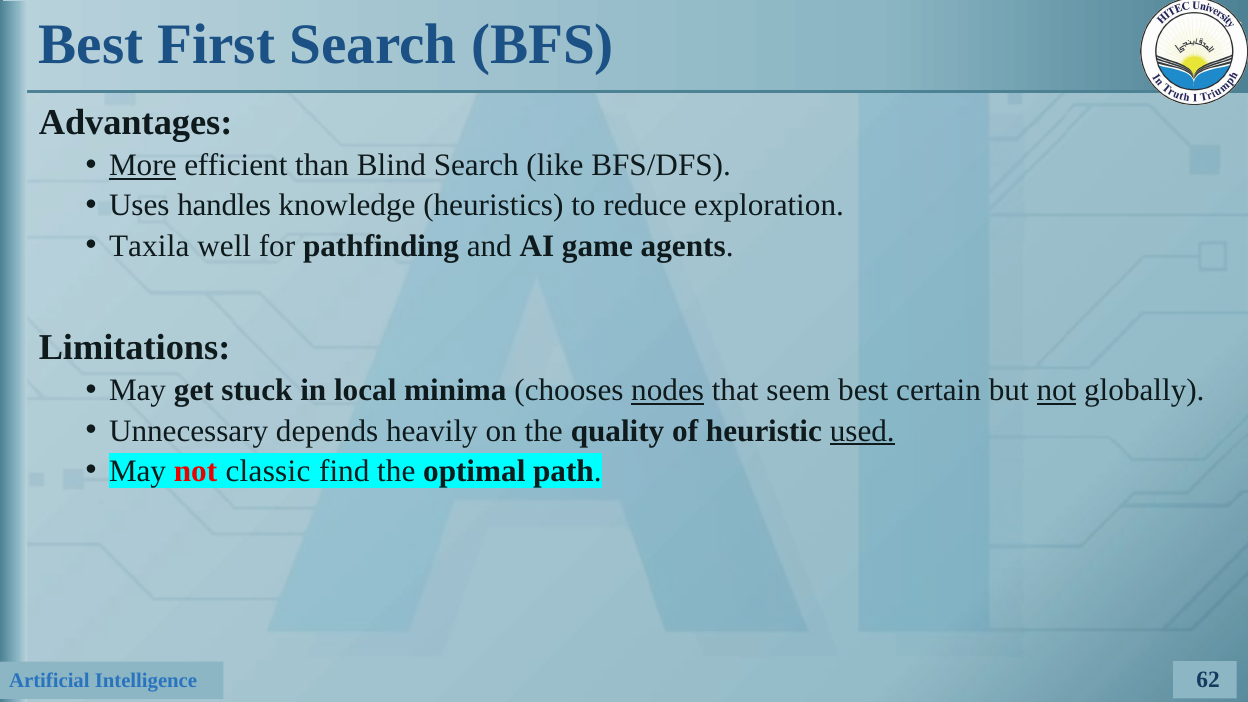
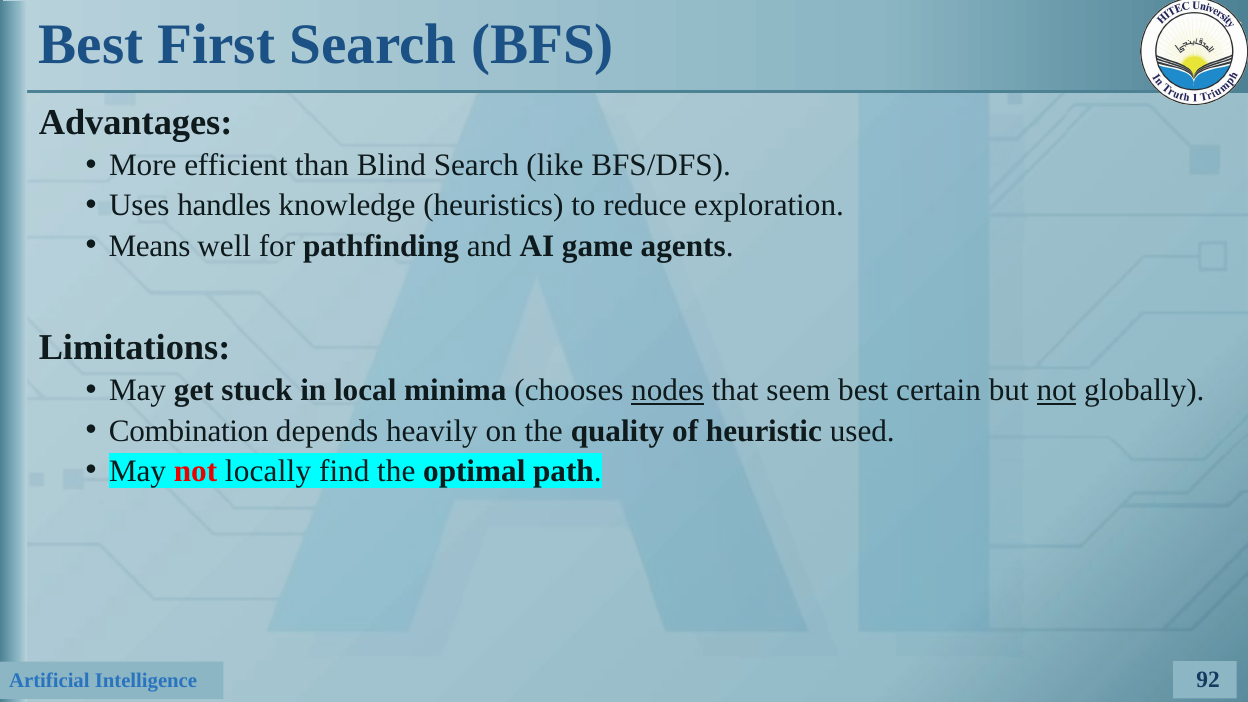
More underline: present -> none (143, 165)
Taxila: Taxila -> Means (149, 246)
Unnecessary: Unnecessary -> Combination (189, 431)
used underline: present -> none (862, 431)
classic: classic -> locally (268, 471)
62: 62 -> 92 (1208, 680)
